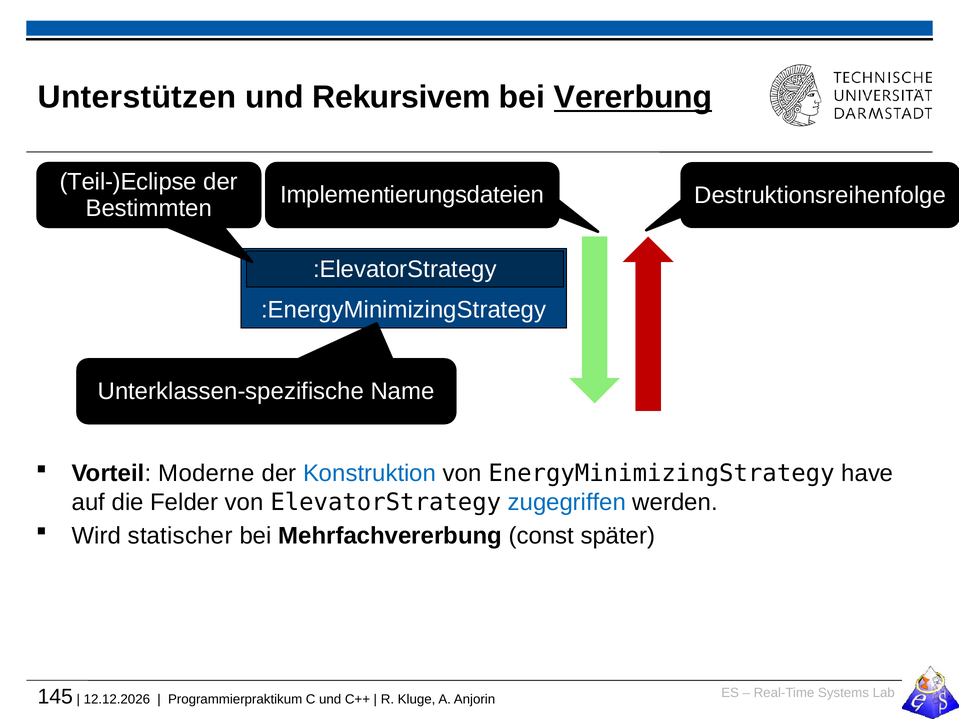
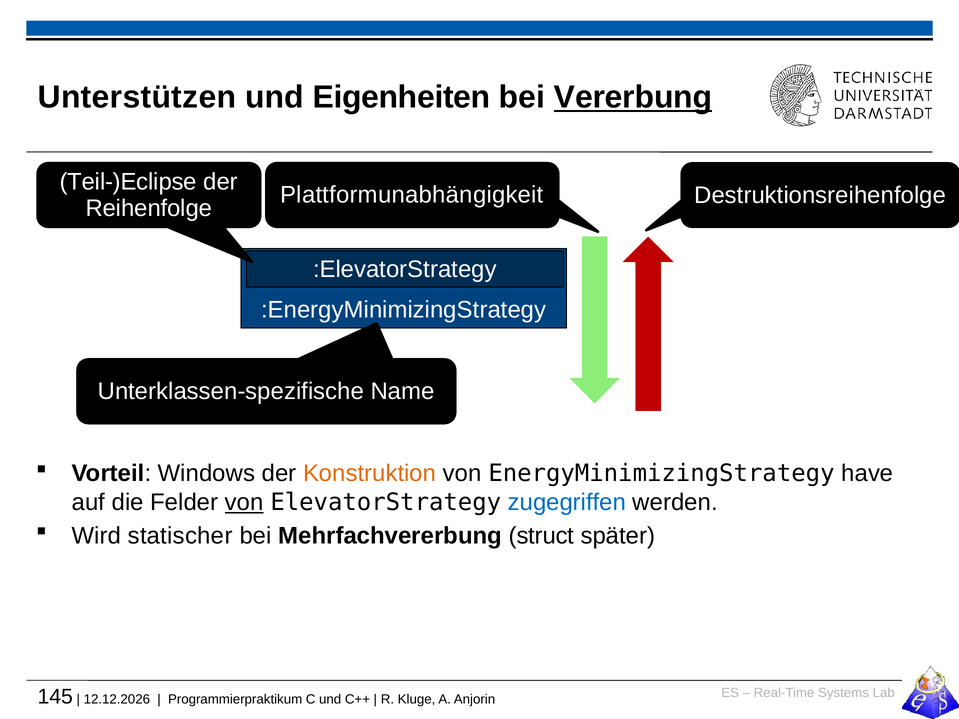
Rekursivem: Rekursivem -> Eigenheiten (401, 97)
Implementierungsdateien: Implementierungsdateien -> Plattformunabhängigkeit (412, 195)
Bestimmten: Bestimmten -> Reihenfolge (149, 209)
Moderne: Moderne -> Windows (206, 474)
Konstruktion colour: blue -> orange (370, 474)
von underline: none -> present (244, 503)
const: const -> struct (541, 536)
